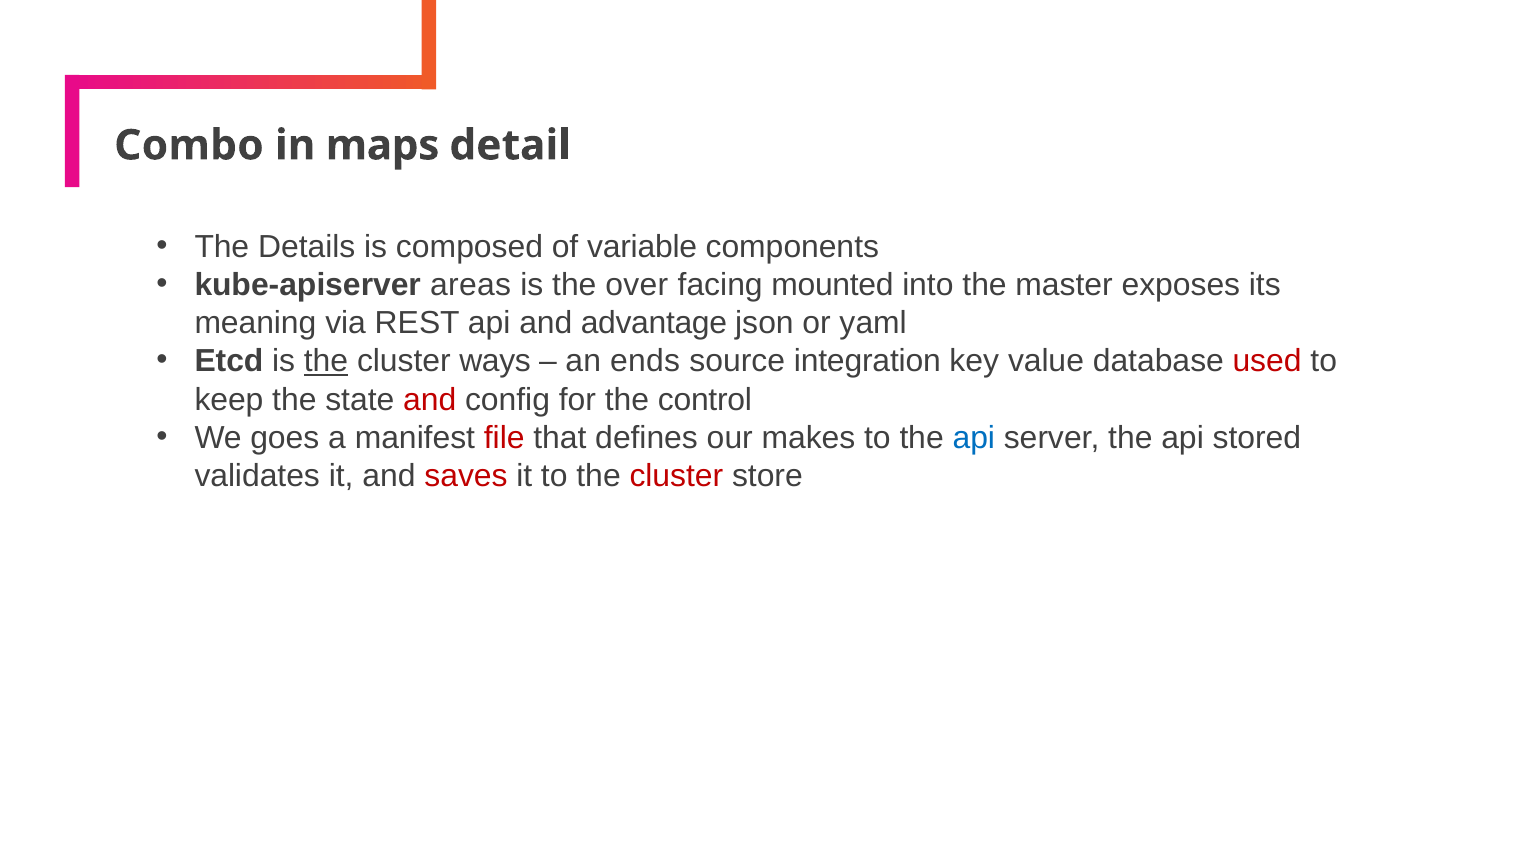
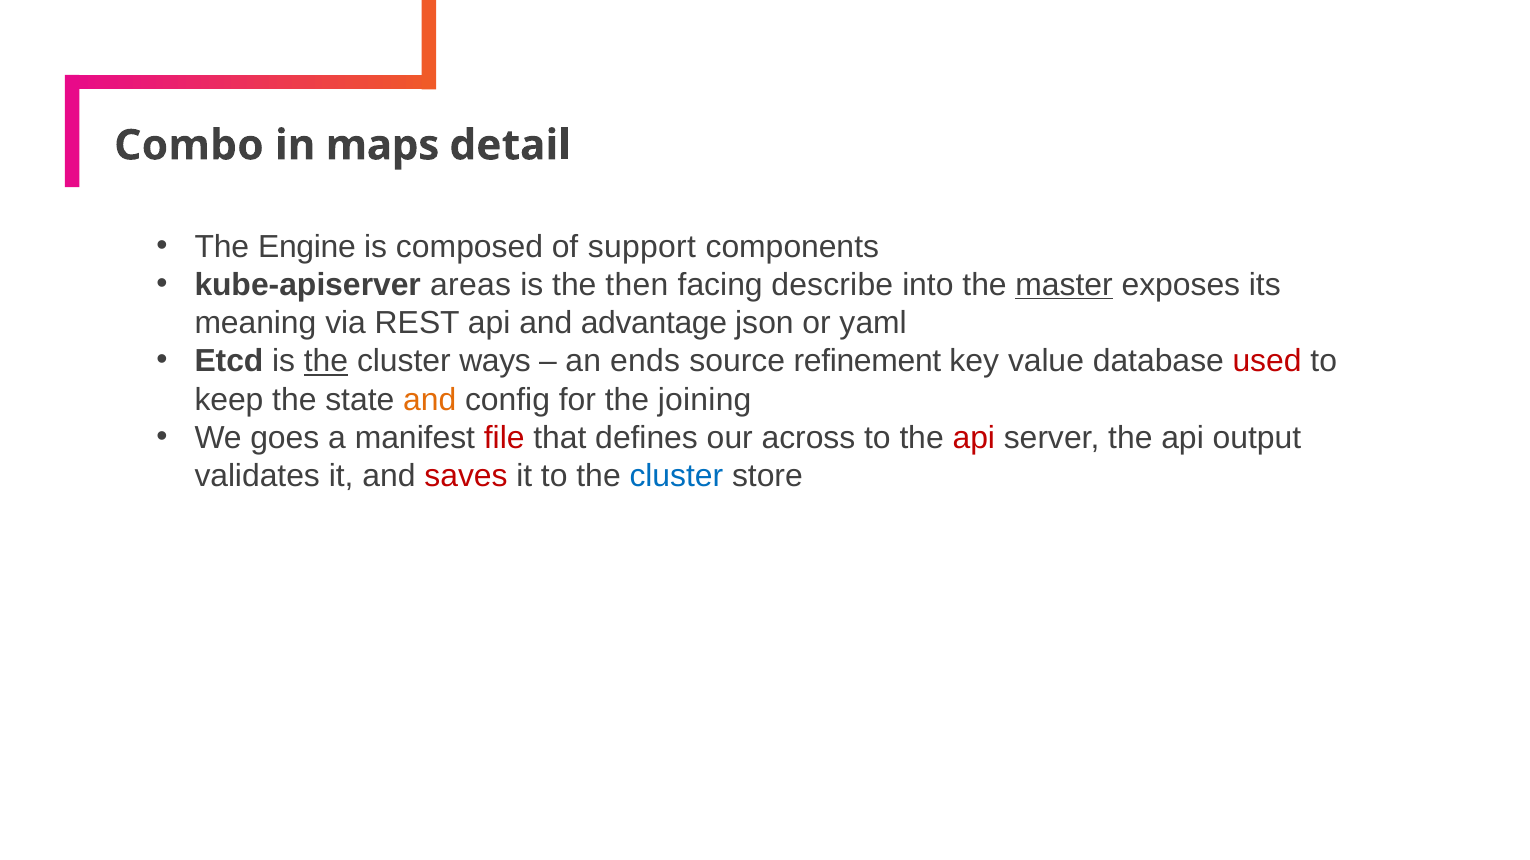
Details: Details -> Engine (307, 247)
variable: variable -> support (642, 247)
over: over -> then (637, 285)
mounted: mounted -> describe (832, 285)
master underline: none -> present (1064, 285)
integration: integration -> refinement (867, 362)
and colour: red -> orange (430, 400)
control: control -> joining (705, 400)
makes: makes -> across (808, 438)
api colour: blue -> red (974, 438)
stored: stored -> output (1257, 438)
cluster colour: red -> blue (676, 476)
